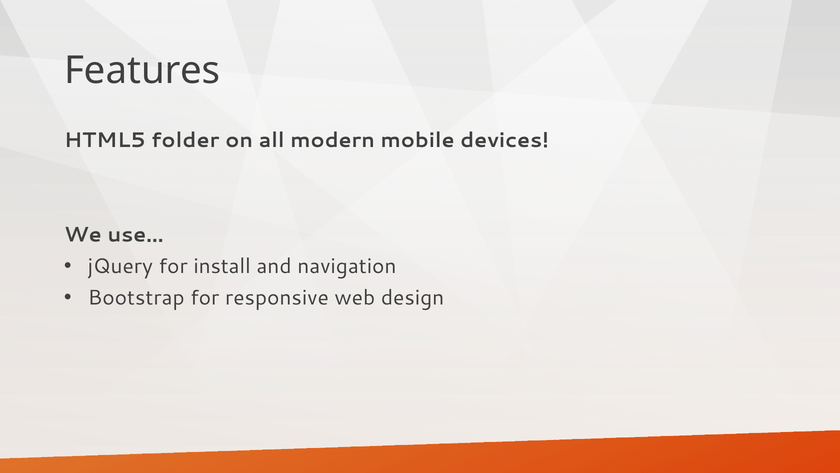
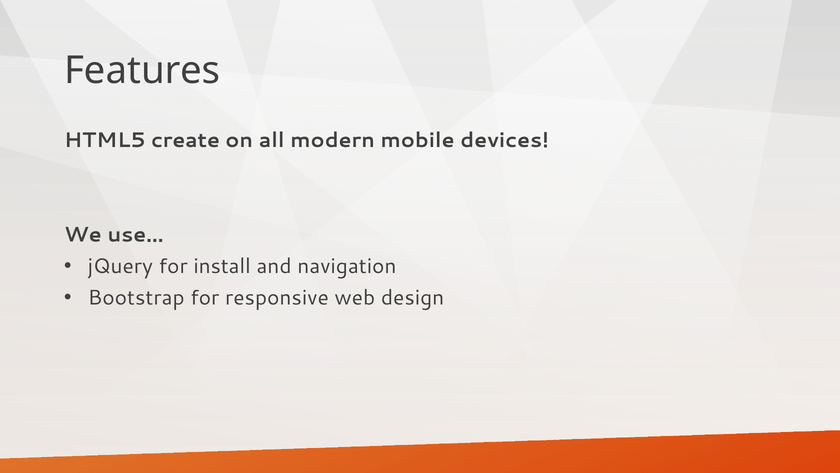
folder: folder -> create (185, 140)
